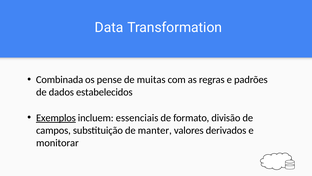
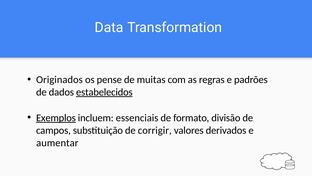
Combinada: Combinada -> Originados (59, 79)
estabelecidos underline: none -> present (104, 92)
manter: manter -> corrigir (155, 130)
monitorar: monitorar -> aumentar (57, 142)
